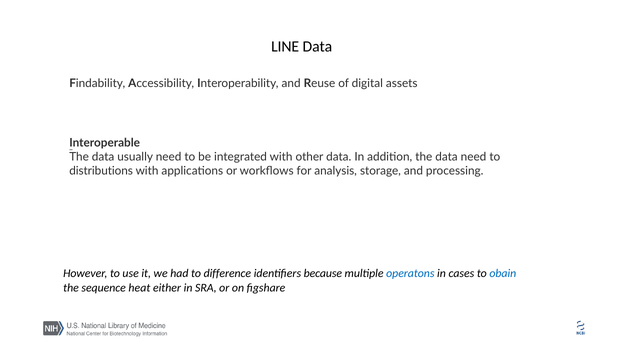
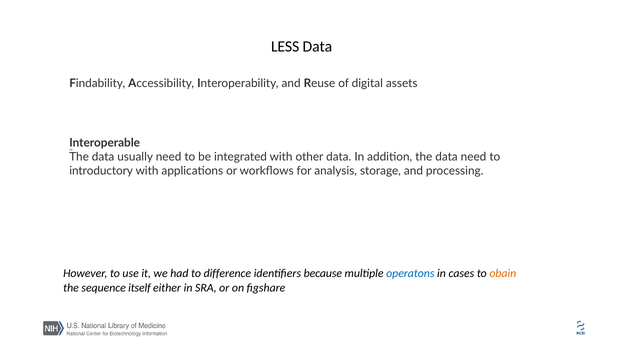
LINE: LINE -> LESS (285, 47)
distributions: distributions -> introductory (101, 171)
obain colour: blue -> orange (503, 274)
heat: heat -> itself (139, 288)
